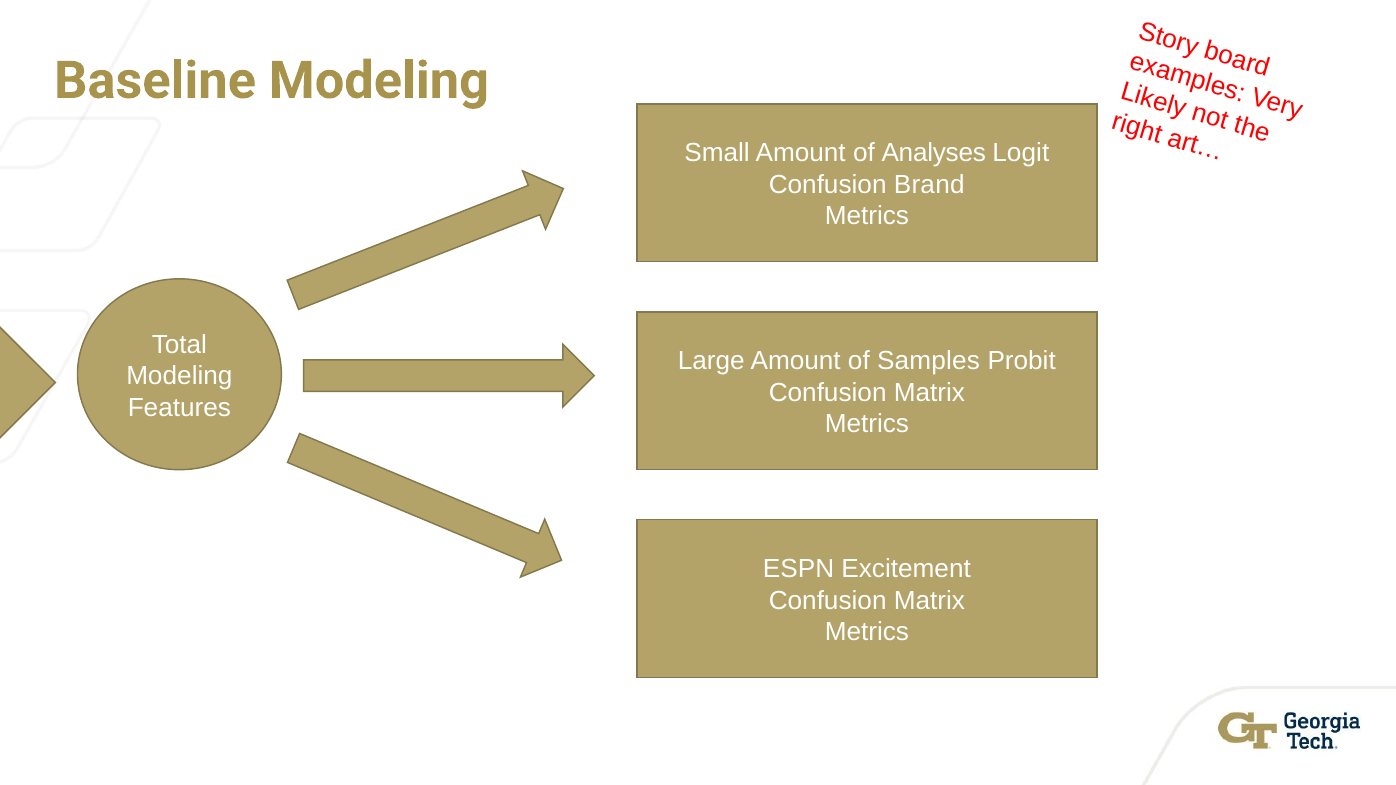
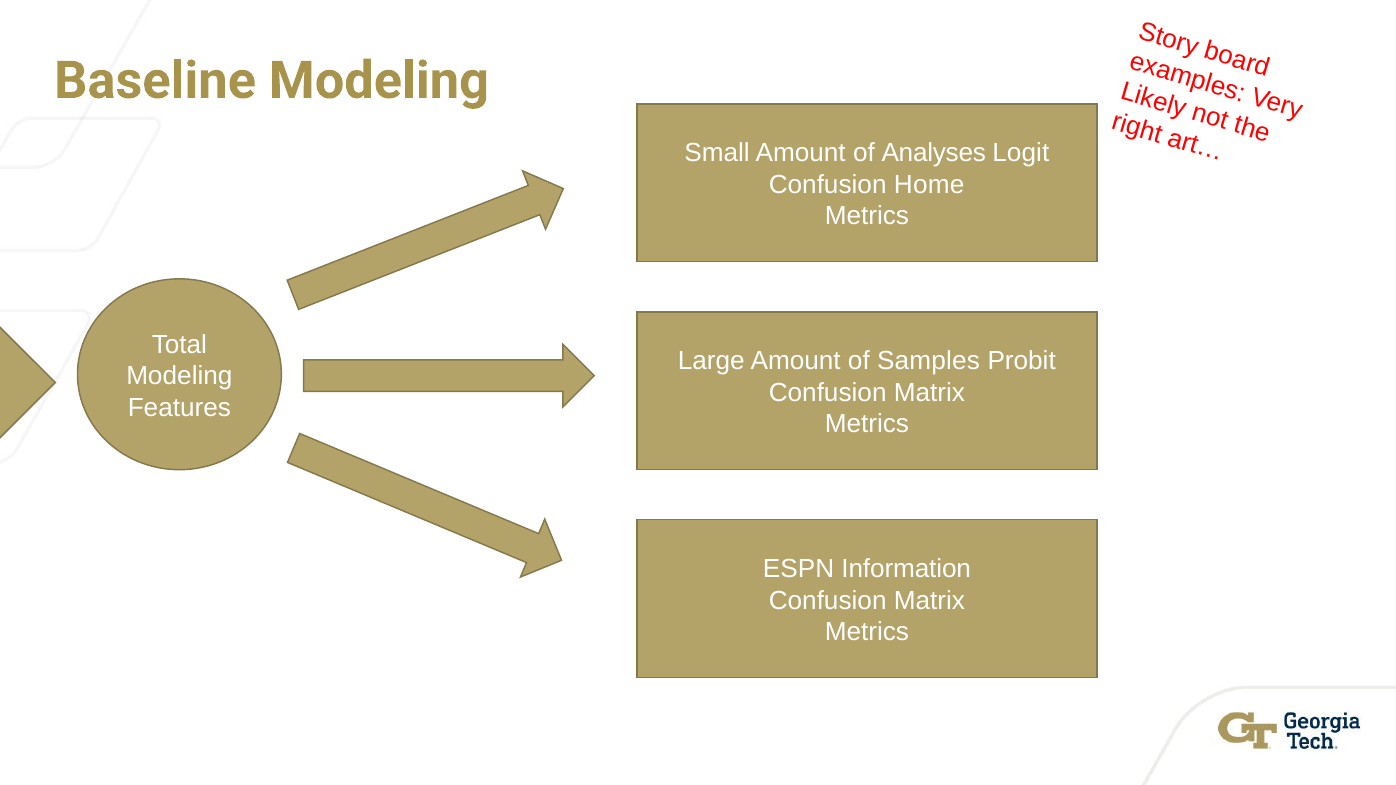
Brand: Brand -> Home (929, 185)
Excitement: Excitement -> Information (906, 569)
